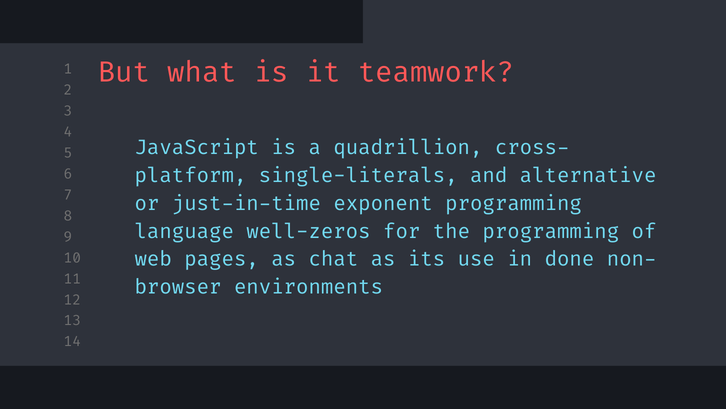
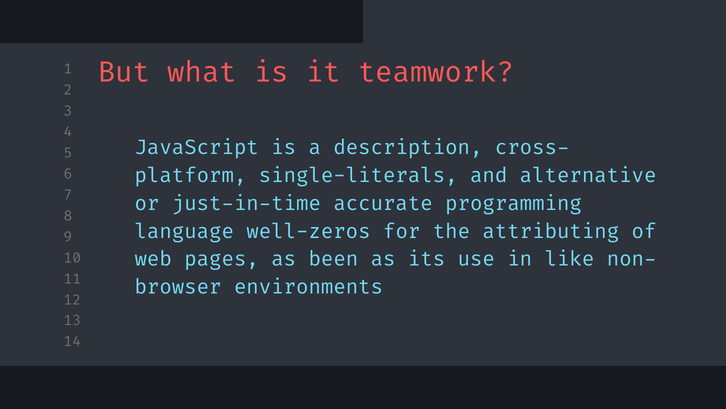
quadrillion: quadrillion -> description (408, 148)
exponent: exponent -> accurate (383, 203)
the programming: programming -> attributing (551, 231)
chat: chat -> been (333, 259)
done: done -> like (569, 259)
